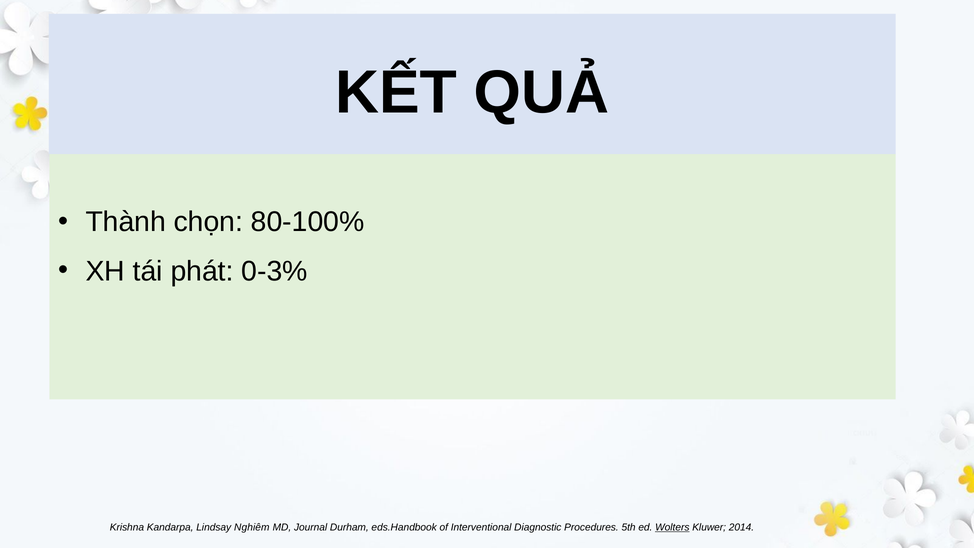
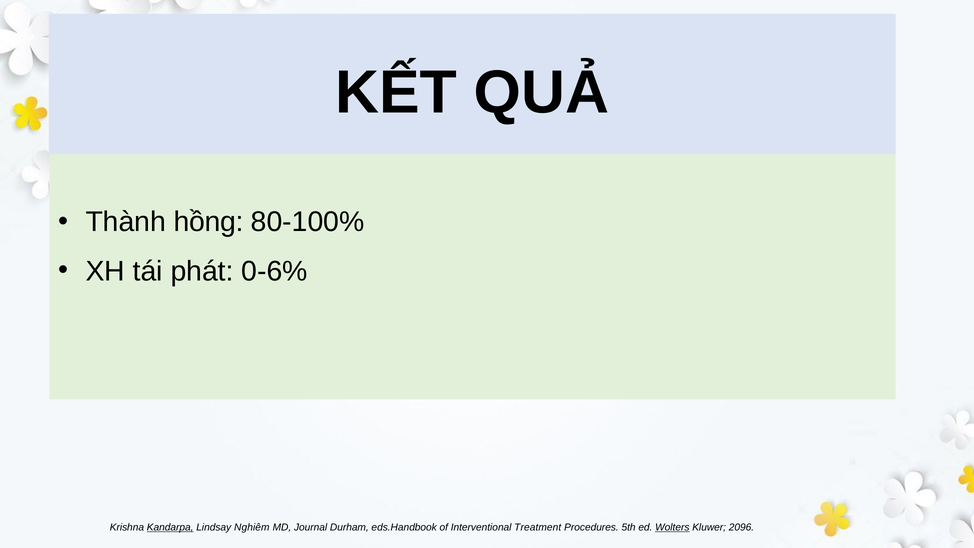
chọn: chọn -> hồng (209, 222)
0-3%: 0-3% -> 0-6% (275, 271)
Kandarpa underline: none -> present (170, 527)
Diagnostic: Diagnostic -> Treatment (538, 527)
2014: 2014 -> 2096 (741, 527)
